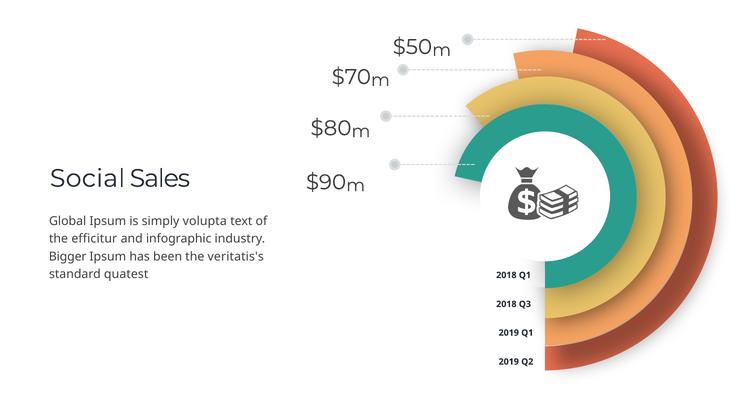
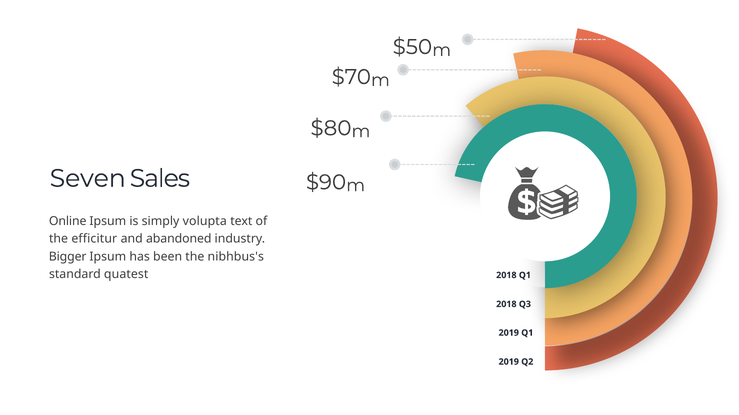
Social: Social -> Seven (88, 179)
Global: Global -> Online (68, 221)
infographic: infographic -> abandoned (179, 239)
veritatis's: veritatis's -> nibhbus's (236, 257)
